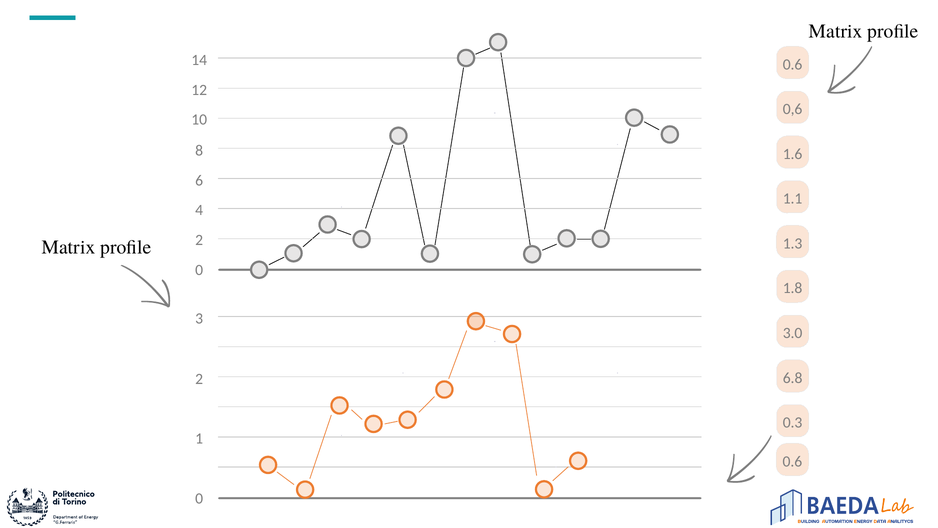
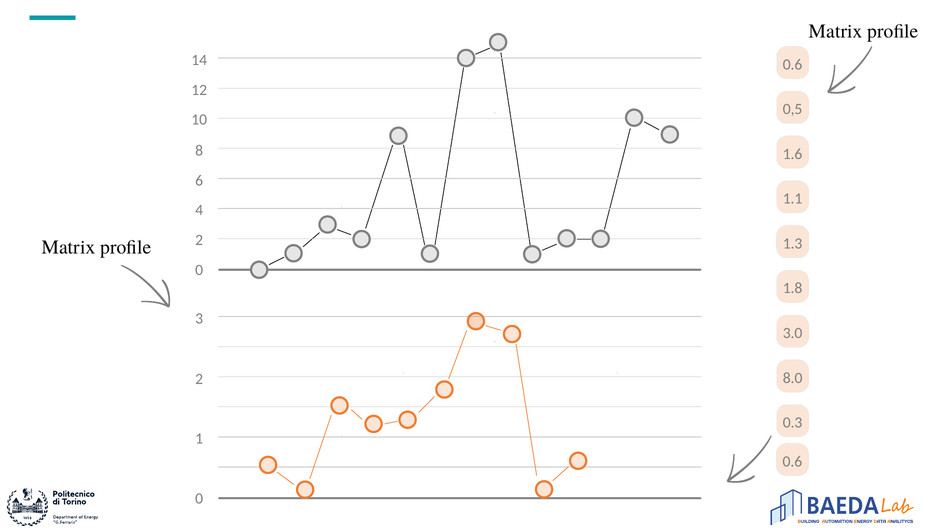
0,6: 0,6 -> 0,5 (793, 109)
6.8: 6.8 -> 8.0 (793, 378)
